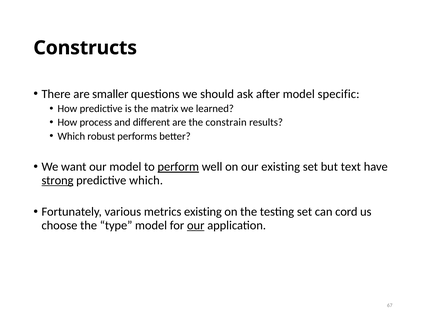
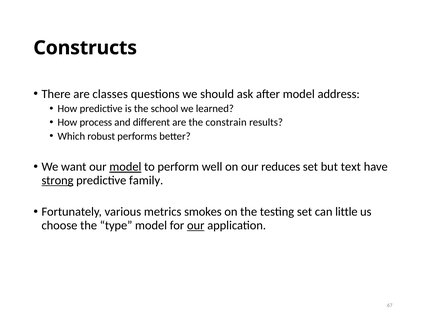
smaller: smaller -> classes (110, 94)
specific: specific -> address (339, 94)
matrix: matrix -> school (165, 109)
model underline: none -> present (125, 167)
perform underline: present -> none (178, 167)
our existing: existing -> reduces (281, 167)
predictive which: which -> family (146, 180)
metrics existing: existing -> smokes (203, 212)
cord: cord -> little (346, 212)
